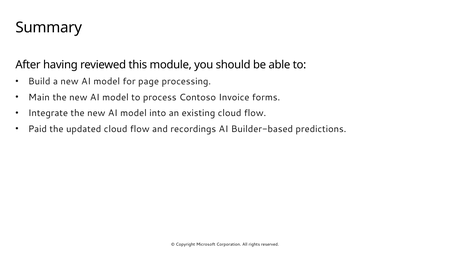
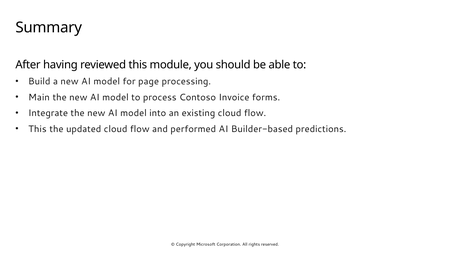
Paid: Paid -> This (37, 129)
recordings: recordings -> performed (193, 129)
